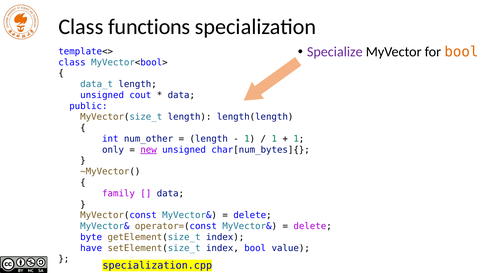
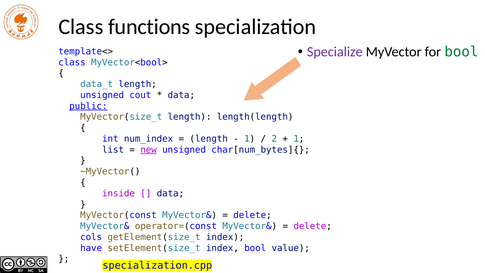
bool colour: orange -> green (461, 52)
public underline: none -> present (88, 106)
num_other: num_other -> num_index (149, 139)
1: 1 -> 2 (274, 139)
only: only -> list (113, 150)
family: family -> inside (119, 193)
byte: byte -> cols (91, 237)
